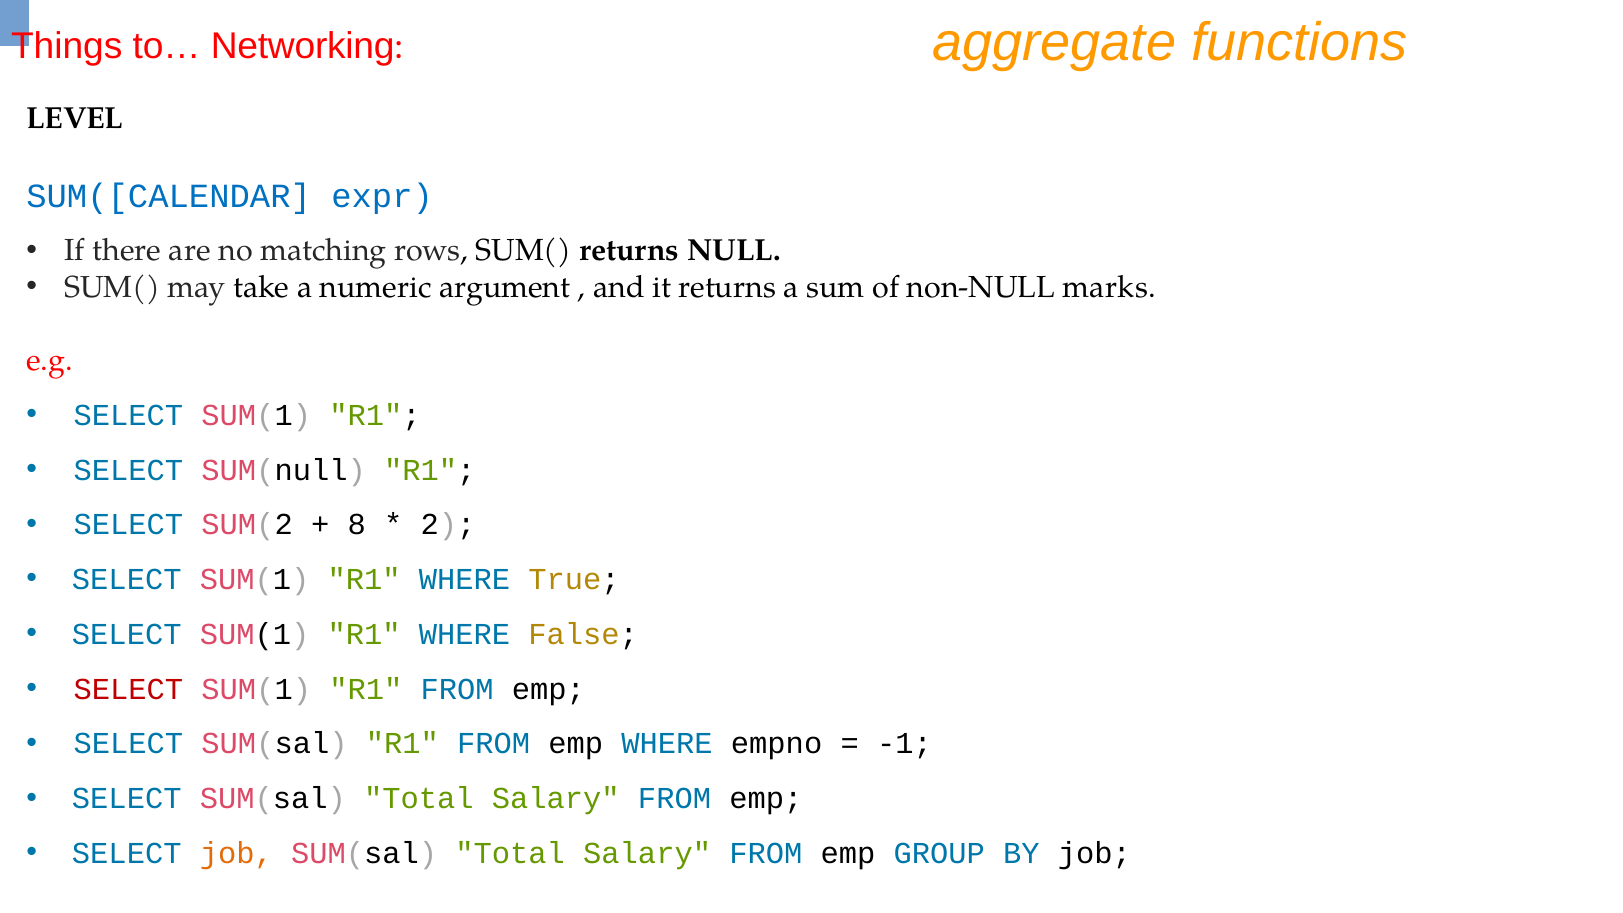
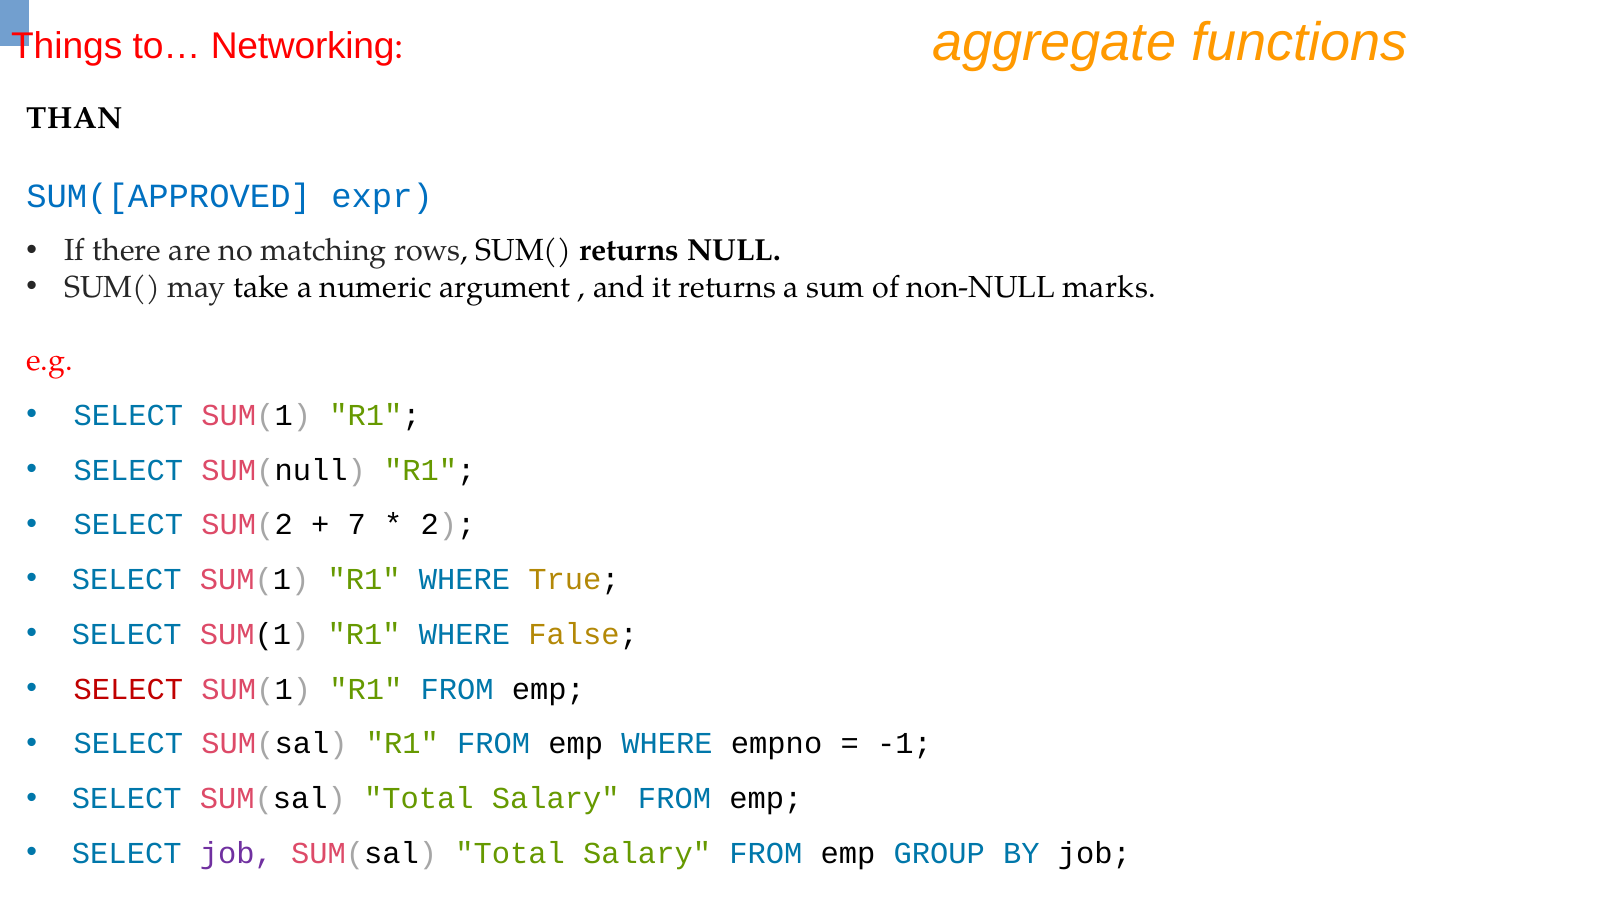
LEVEL: LEVEL -> THAN (75, 119)
SUM([CALENDAR: SUM([CALENDAR -> SUM([APPROVED (169, 196)
8: 8 -> 7 (357, 525)
job colour: orange -> purple (236, 853)
